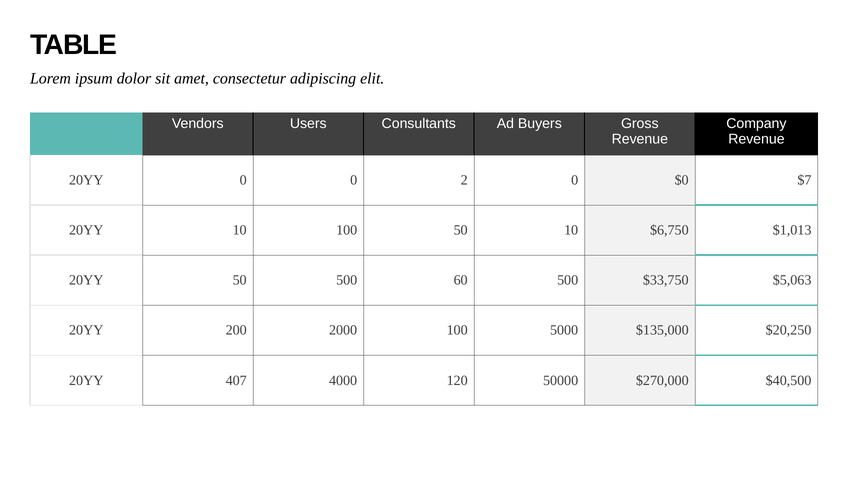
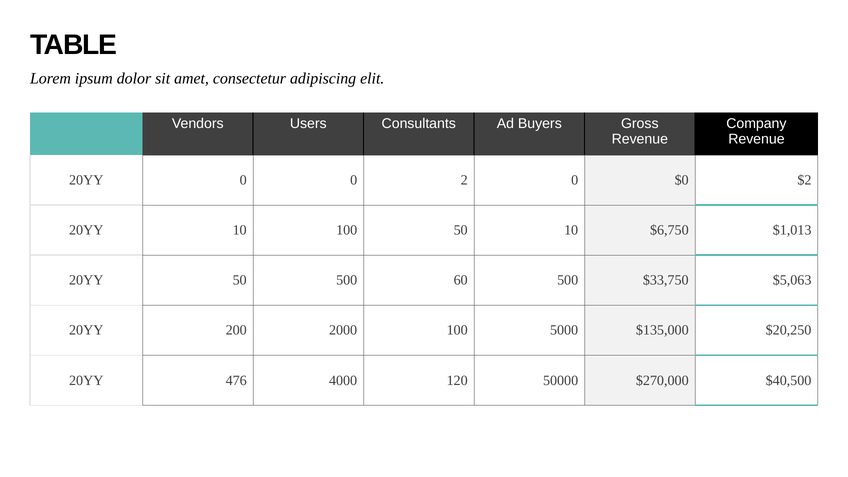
$7: $7 -> $2 (804, 180)
407: 407 -> 476 (236, 380)
